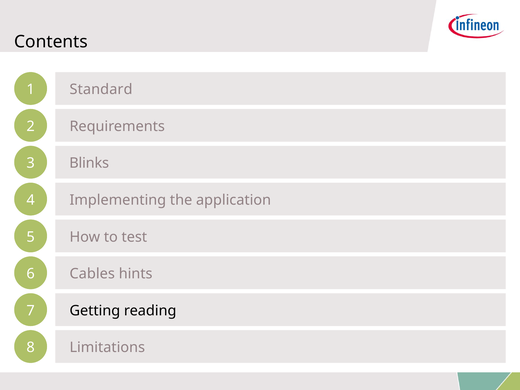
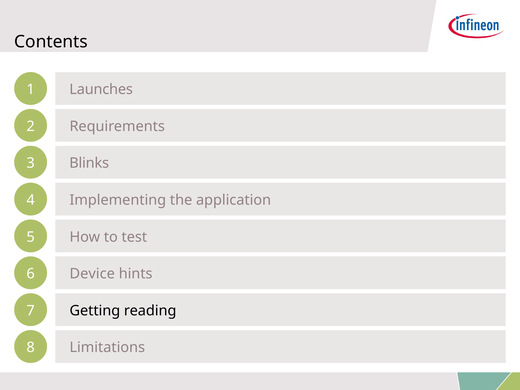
Standard: Standard -> Launches (101, 90)
Cables: Cables -> Device (92, 274)
